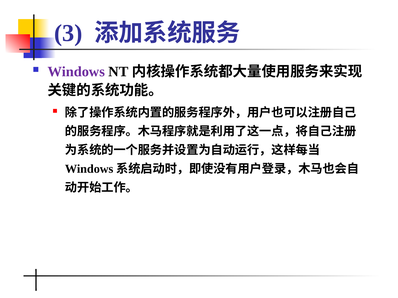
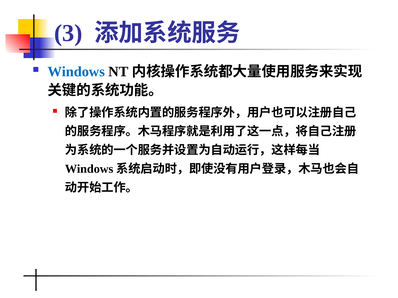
Windows colour: purple -> blue (76, 72)
